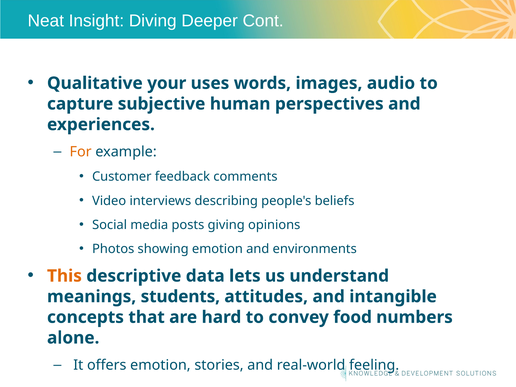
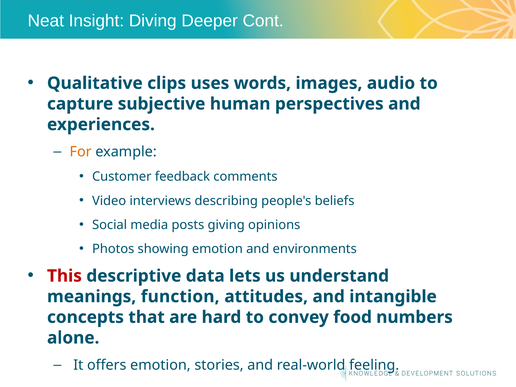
your: your -> clips (167, 83)
This colour: orange -> red (64, 276)
students: students -> function (180, 297)
